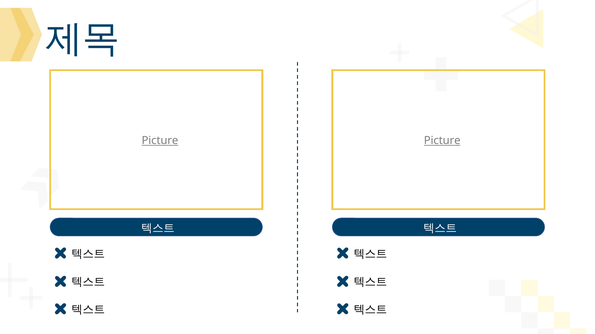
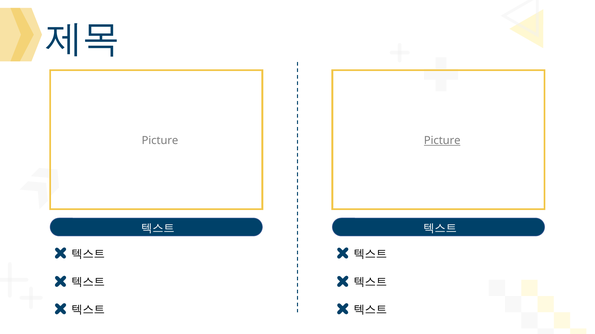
Picture underline: present -> none (160, 141)
